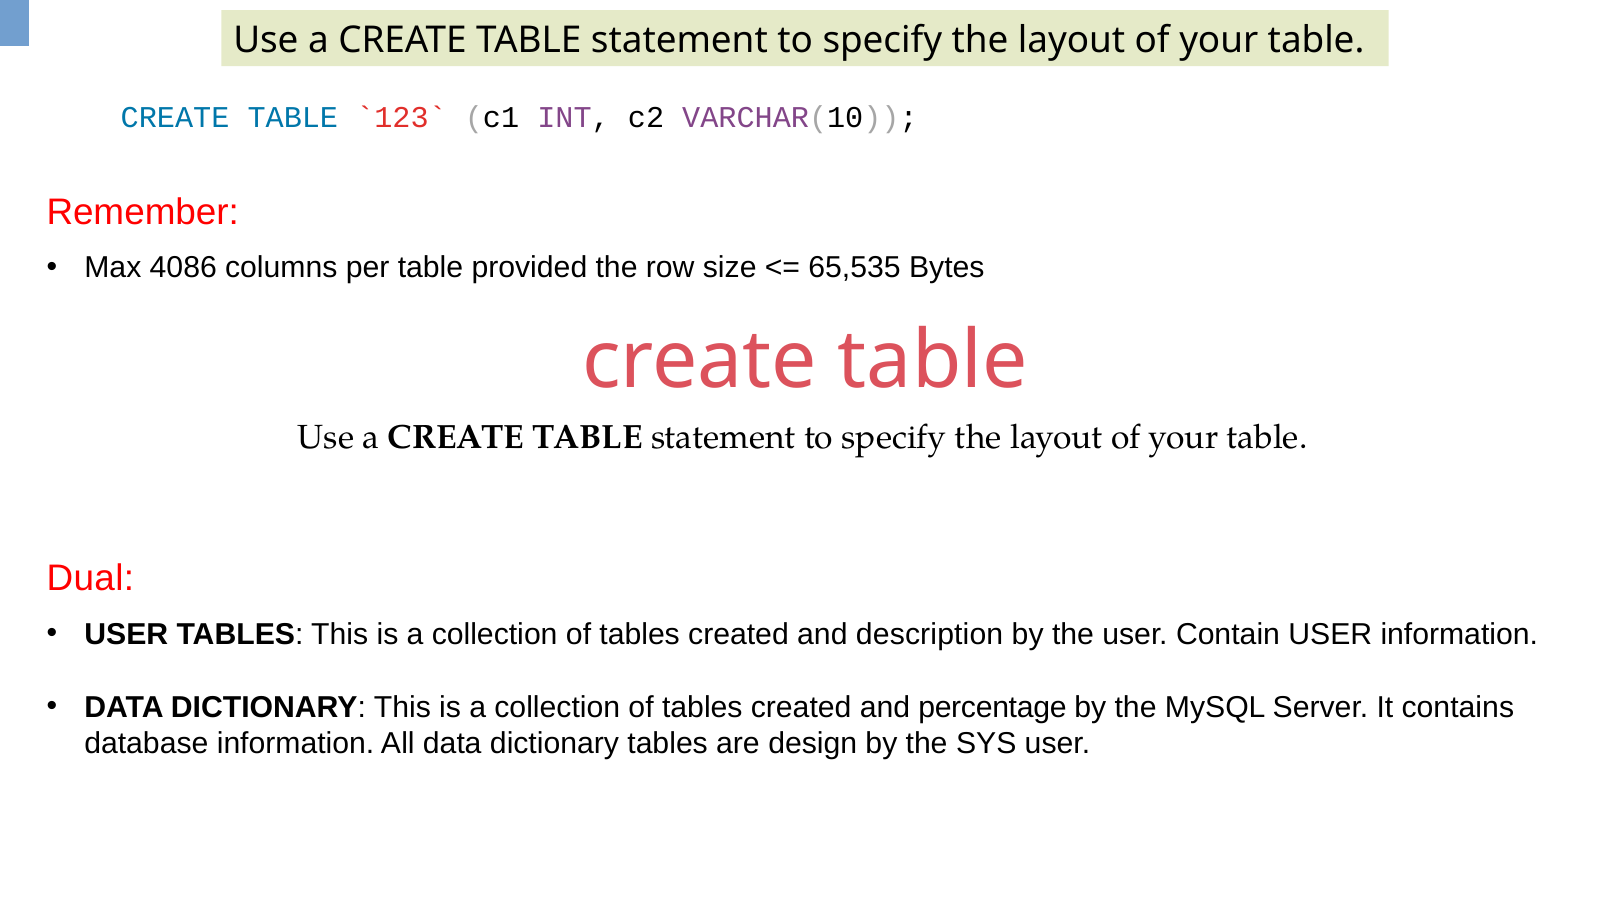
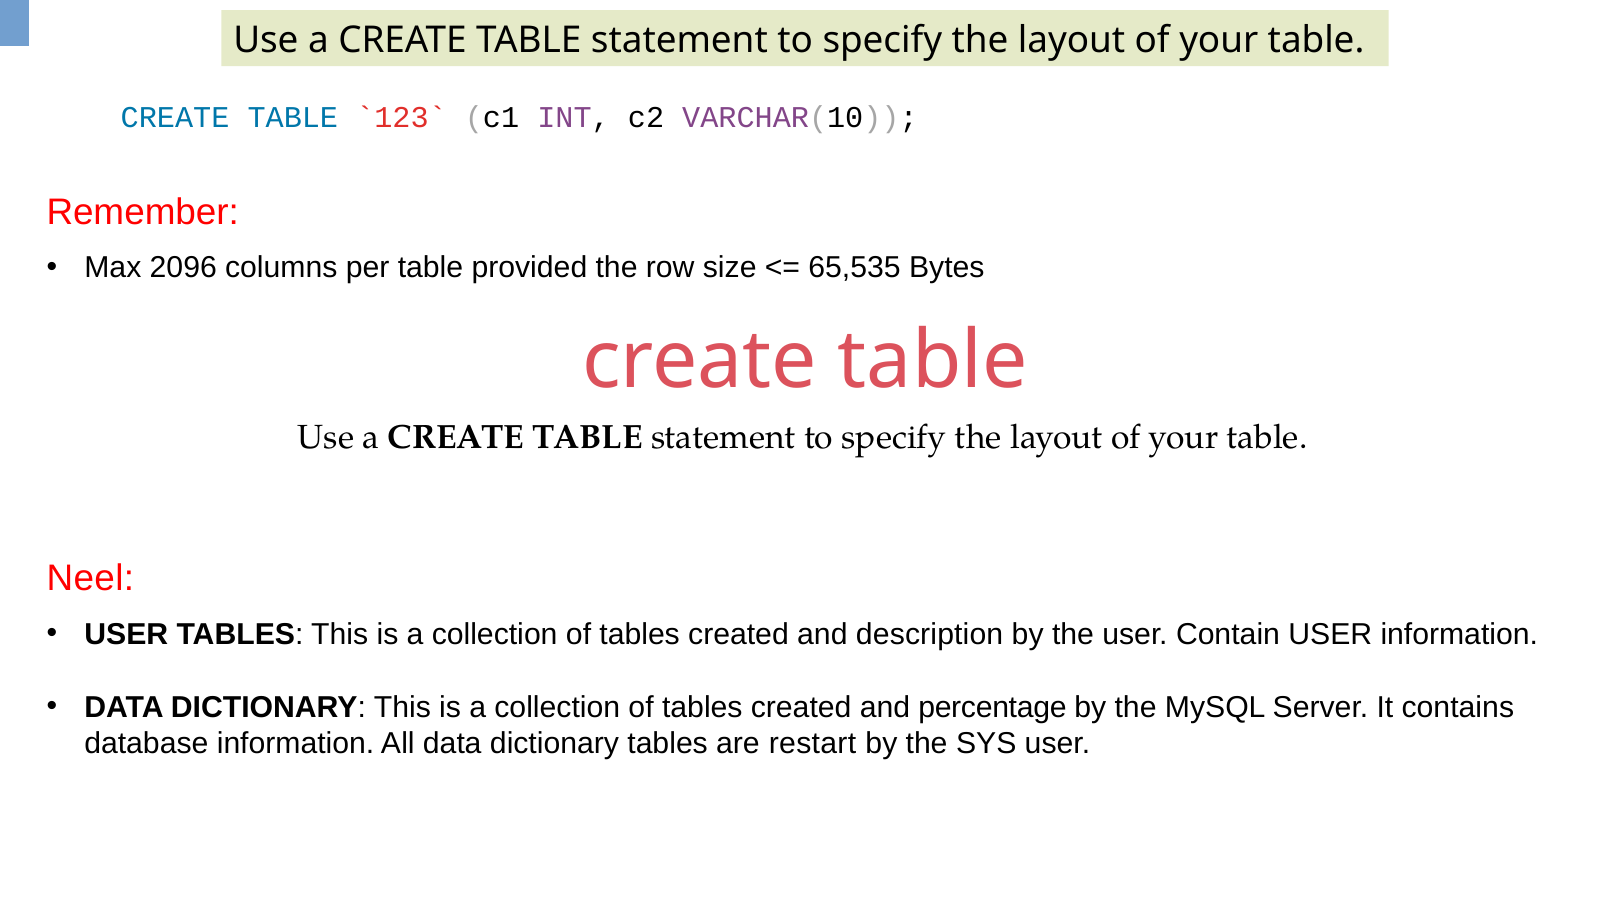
4086: 4086 -> 2096 (183, 268)
Dual: Dual -> Neel (90, 579)
design: design -> restart (813, 743)
